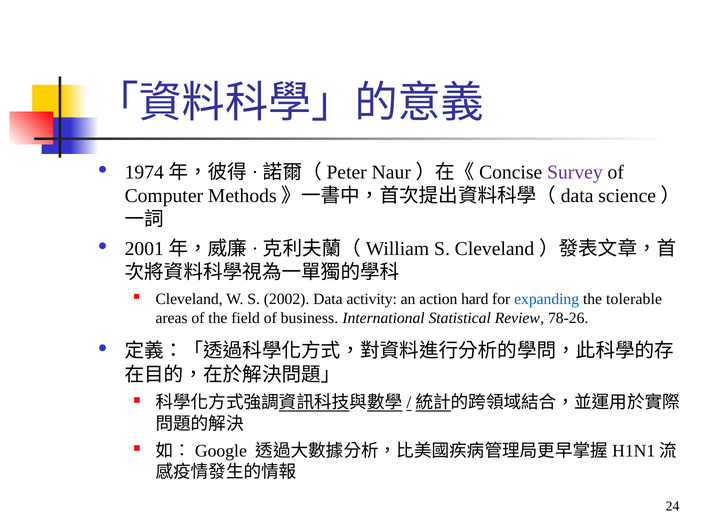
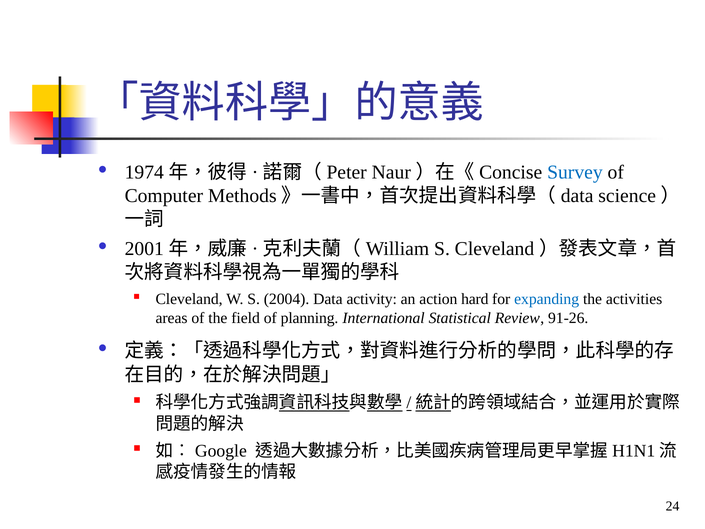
Survey colour: purple -> blue (575, 172)
2002: 2002 -> 2004 (287, 299)
tolerable: tolerable -> activities (634, 299)
business: business -> planning (310, 318)
78-26: 78-26 -> 91-26 (568, 318)
